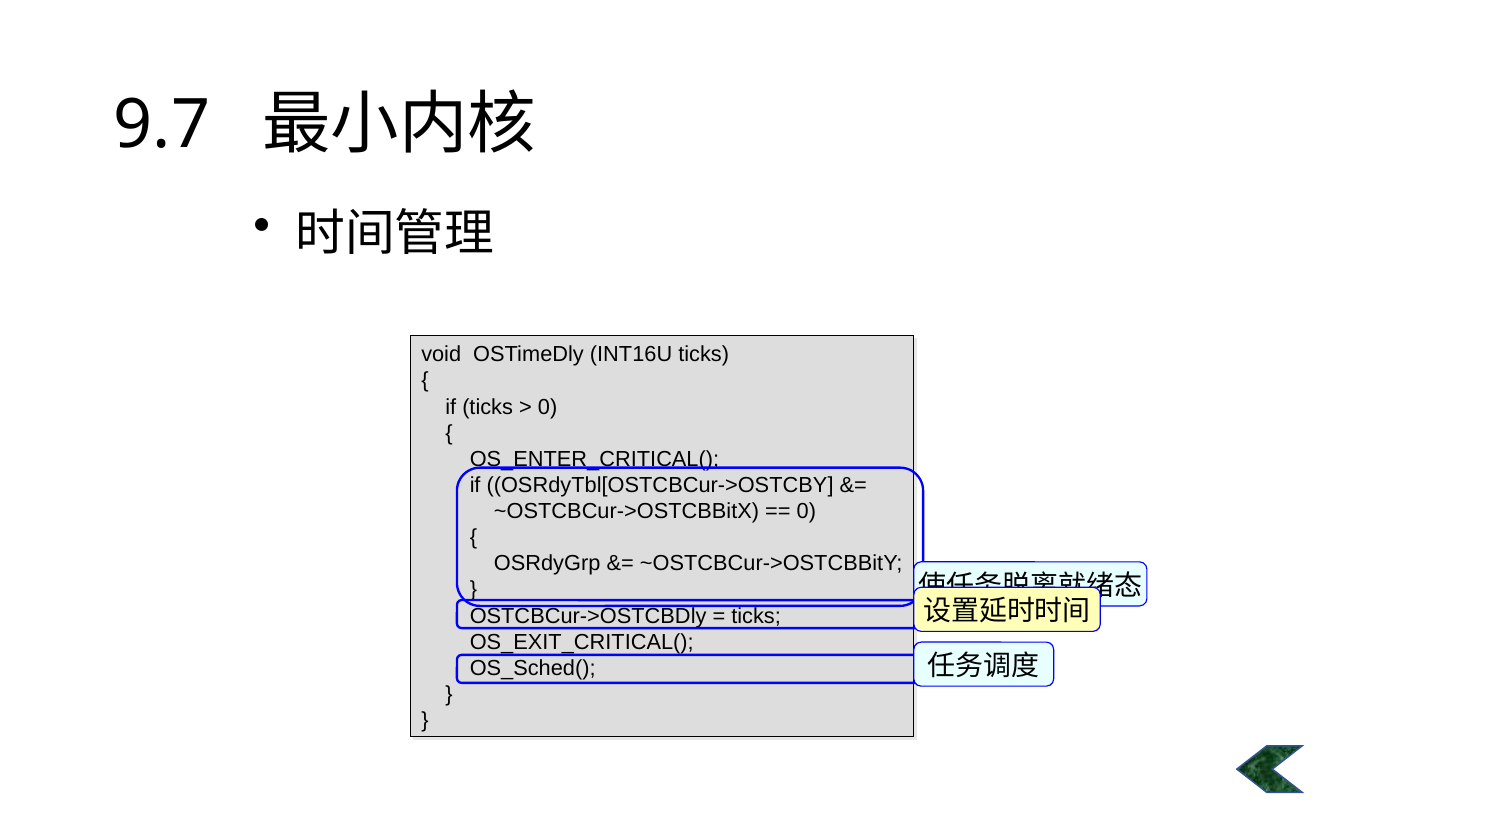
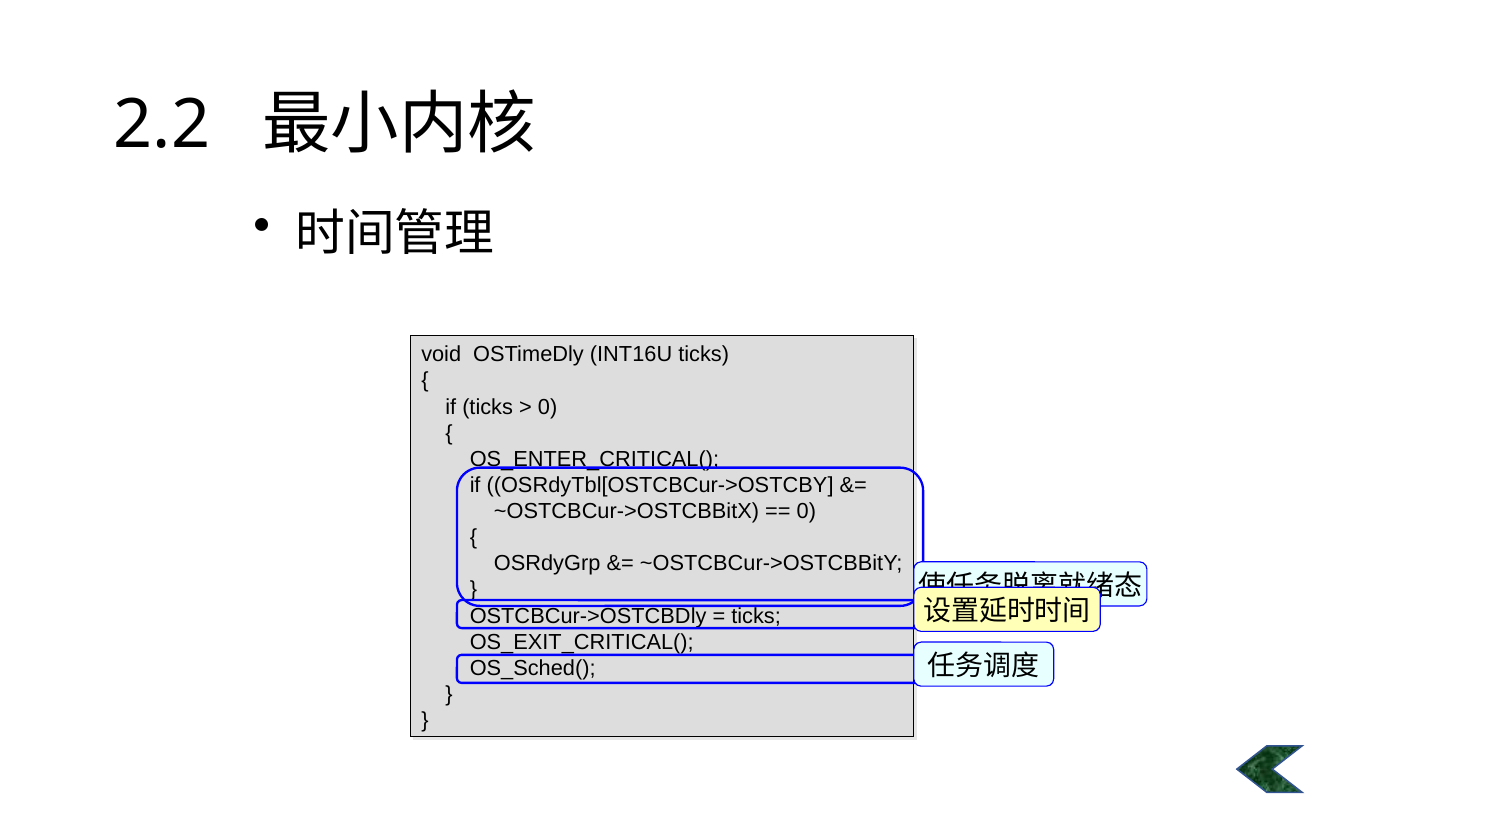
9.7: 9.7 -> 2.2 (162, 125)
